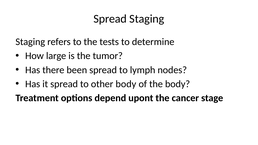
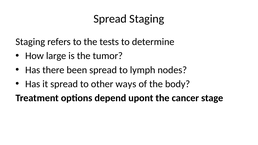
other body: body -> ways (126, 84)
